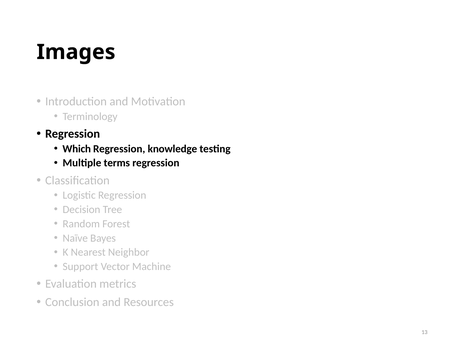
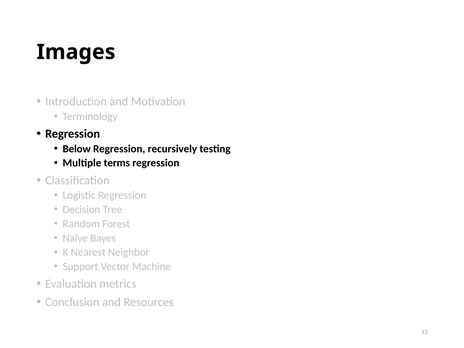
Which: Which -> Below (77, 149)
knowledge: knowledge -> recursively (172, 149)
